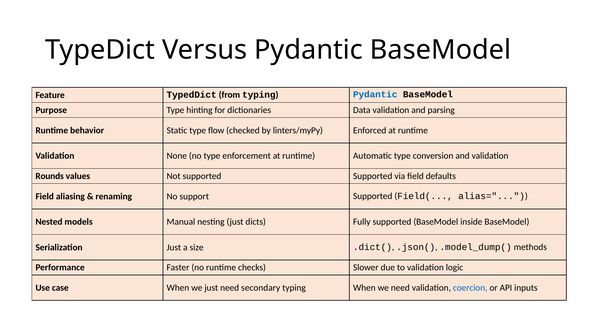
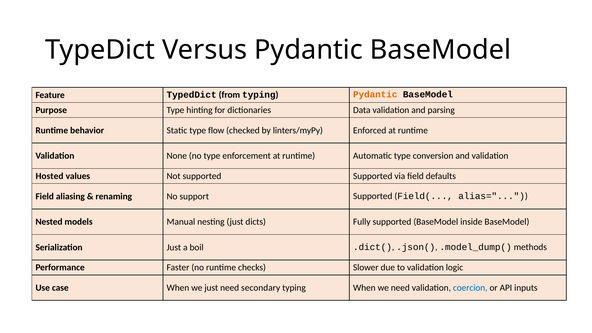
Pydantic colour: blue -> orange (375, 94)
Rounds: Rounds -> Hosted (50, 176)
size: size -> boil (197, 247)
